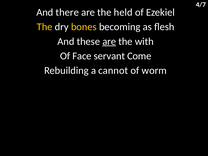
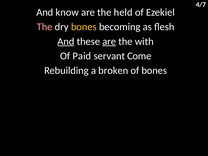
there: there -> know (67, 12)
The colour: yellow -> pink (45, 27)
And underline: none -> present (66, 41)
Face: Face -> Paid (82, 56)
cannot: cannot -> broken (113, 71)
of worm: worm -> bones (154, 71)
